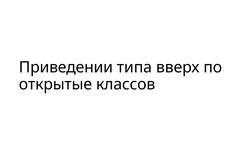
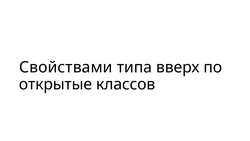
Приведении: Приведении -> Свойствами (66, 67)
